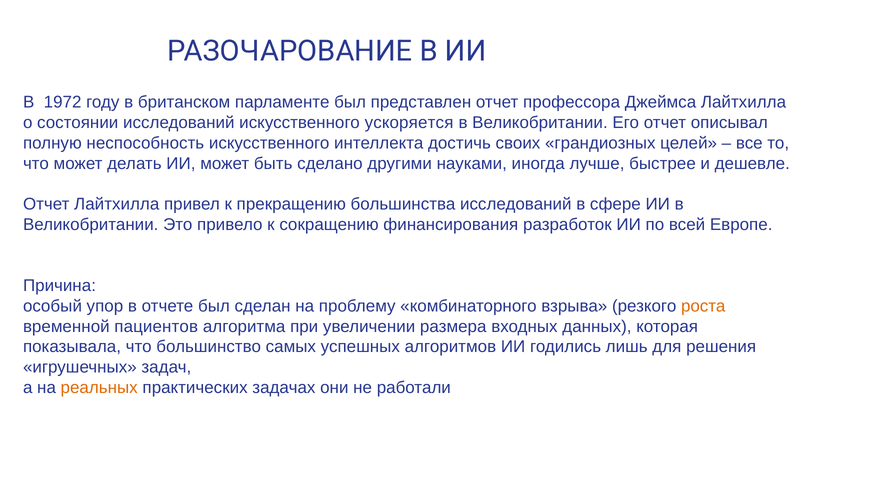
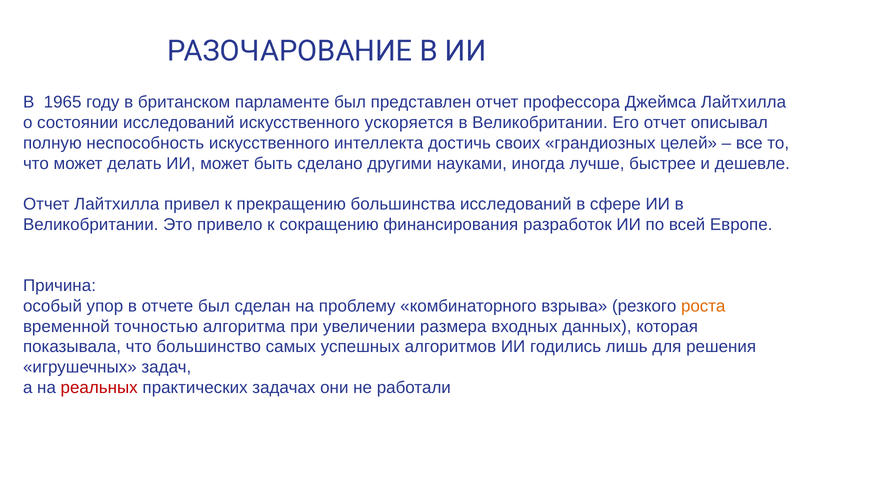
1972: 1972 -> 1965 (63, 102)
пациентов: пациентов -> точностью (156, 326)
реальных colour: orange -> red (99, 387)
